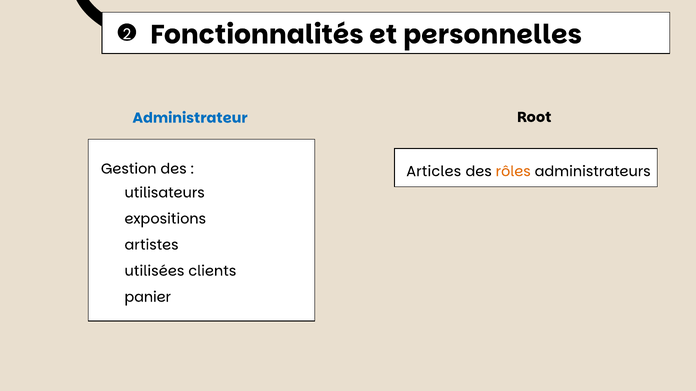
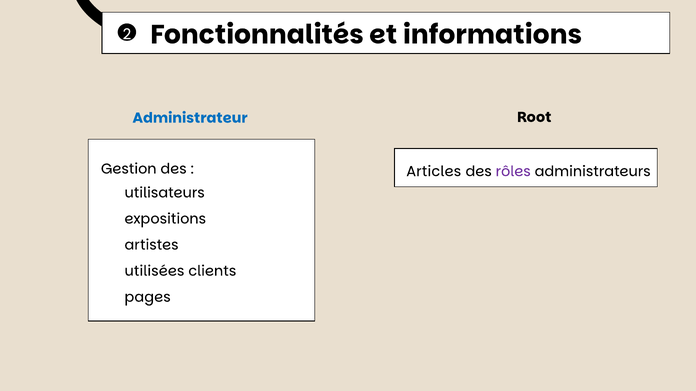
personnelles: personnelles -> informations (493, 35)
rôles colour: orange -> purple (513, 172)
panier: panier -> pages (148, 297)
